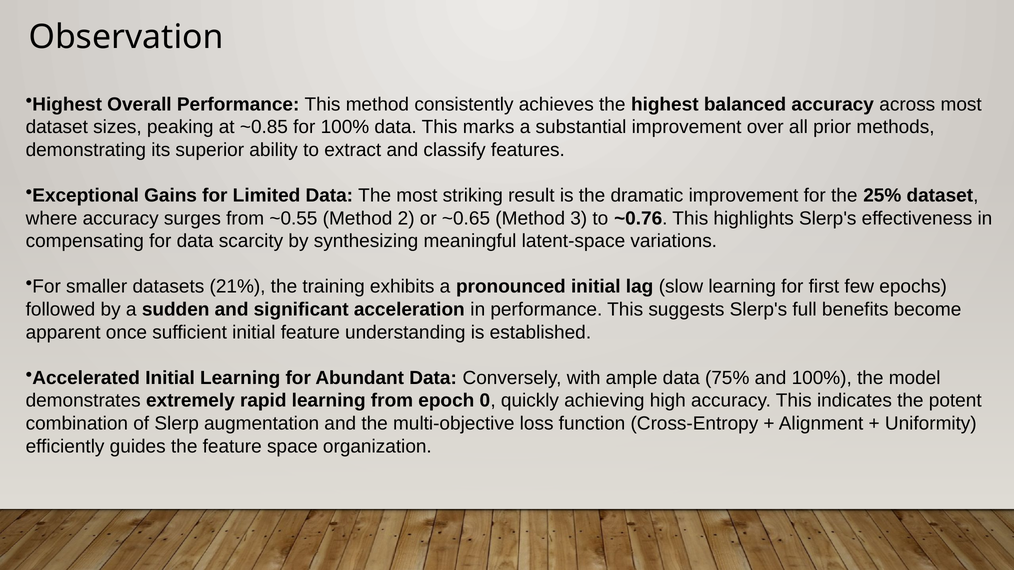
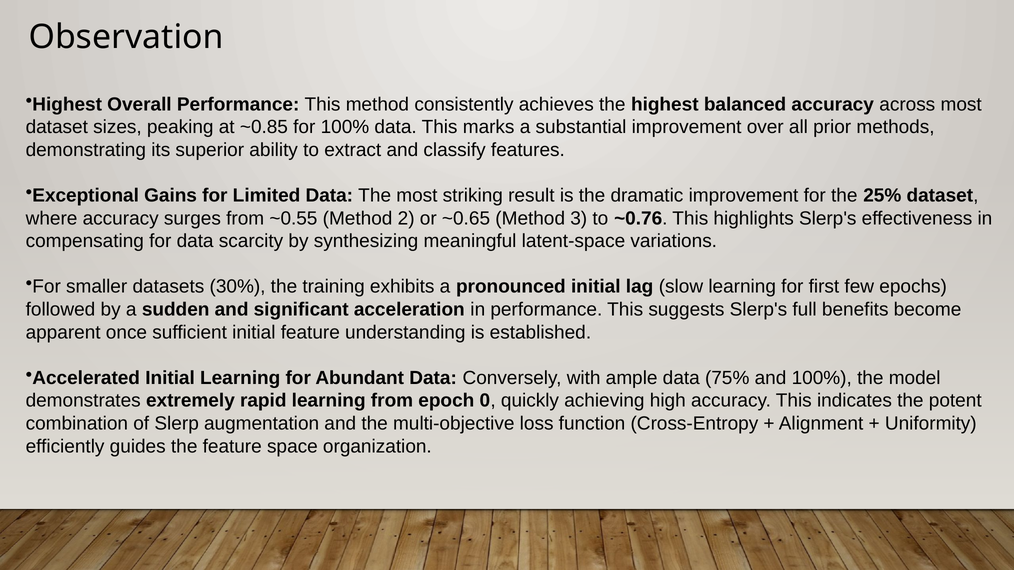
21%: 21% -> 30% (238, 287)
